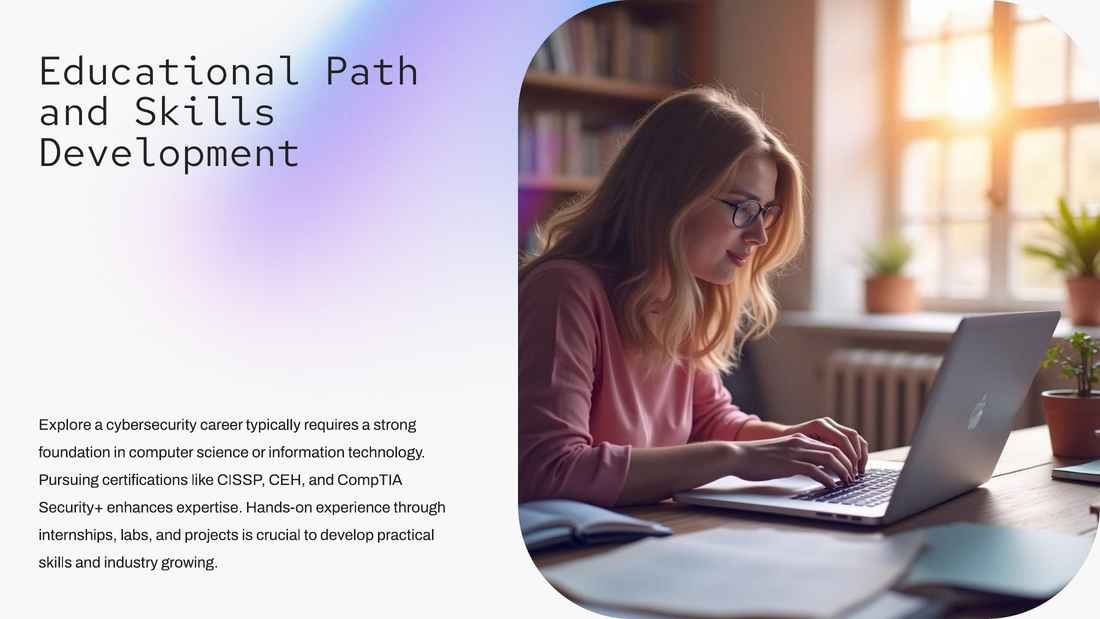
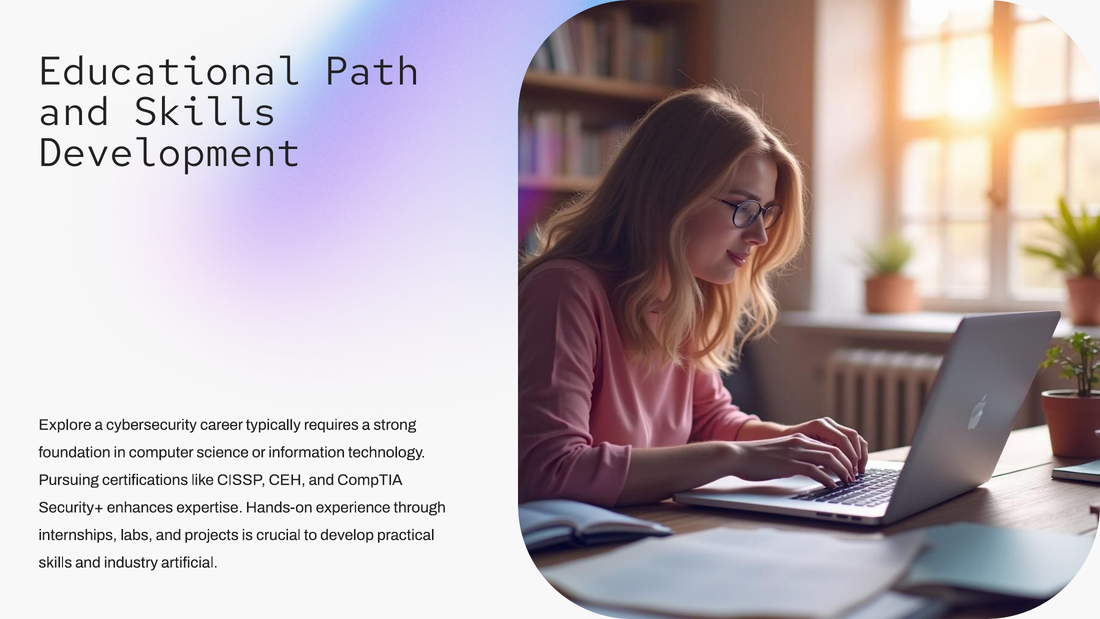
growing: growing -> artificial (190, 562)
